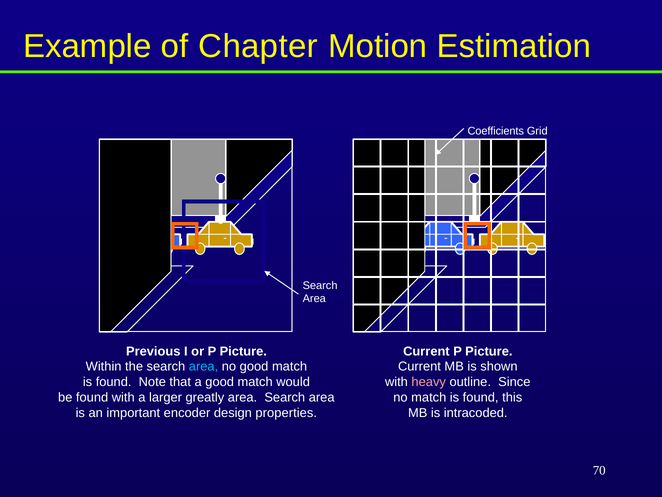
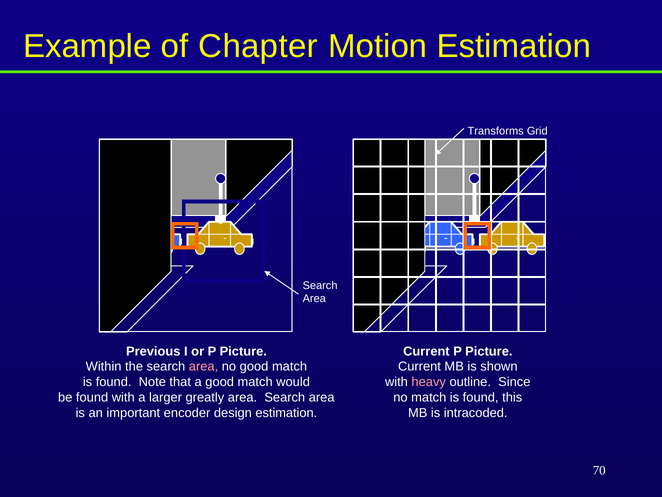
Coefficients: Coefficients -> Transforms (496, 131)
area colour: light blue -> pink (204, 366)
design properties: properties -> estimation (286, 413)
